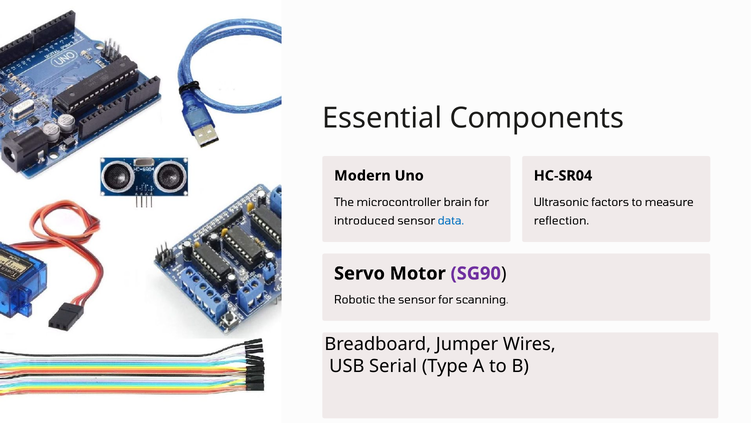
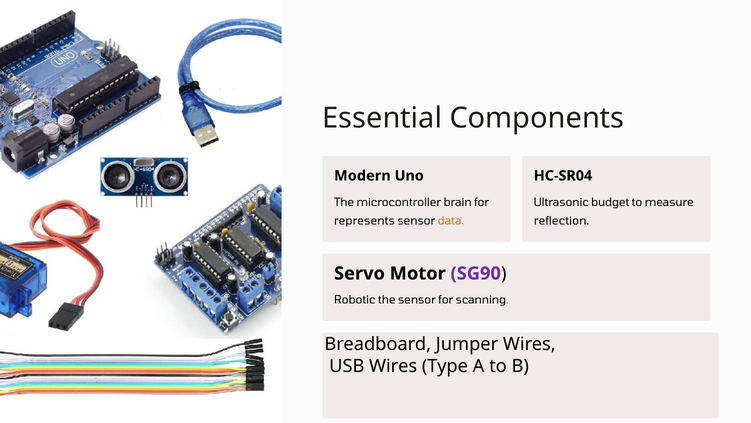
factors: factors -> budget (610, 202)
introduced: introduced -> represents (364, 221)
data colour: blue -> orange (451, 221)
USB Serial: Serial -> Wires (393, 366)
